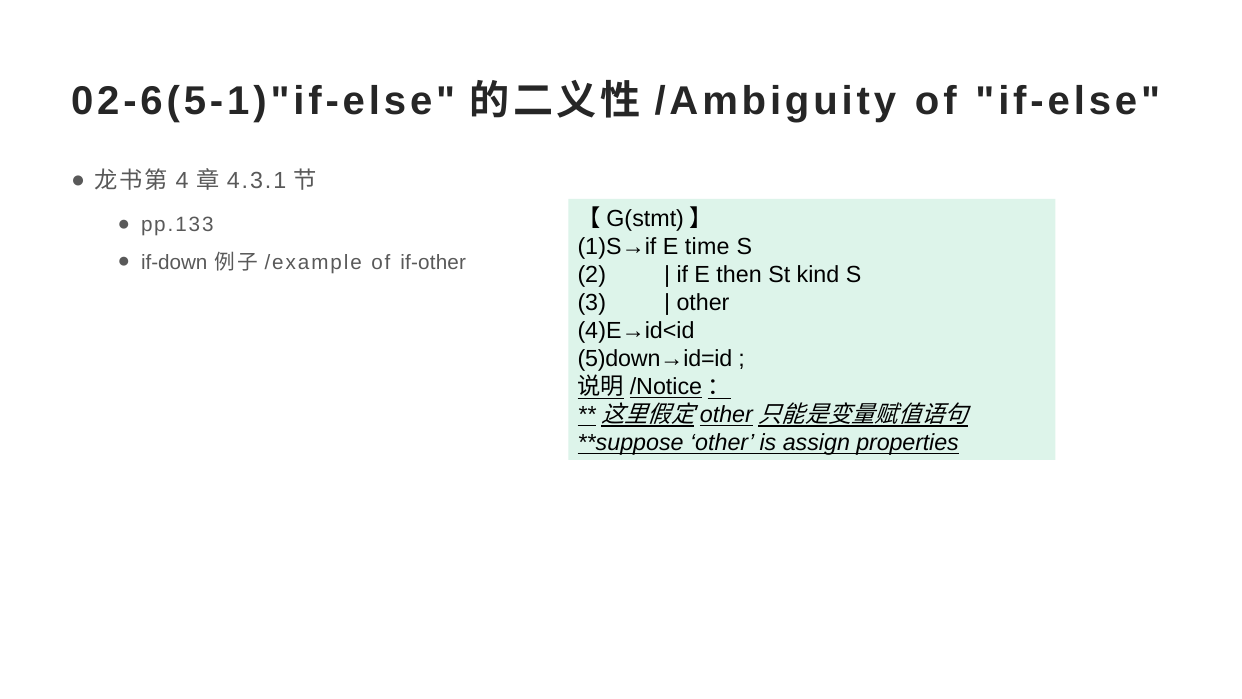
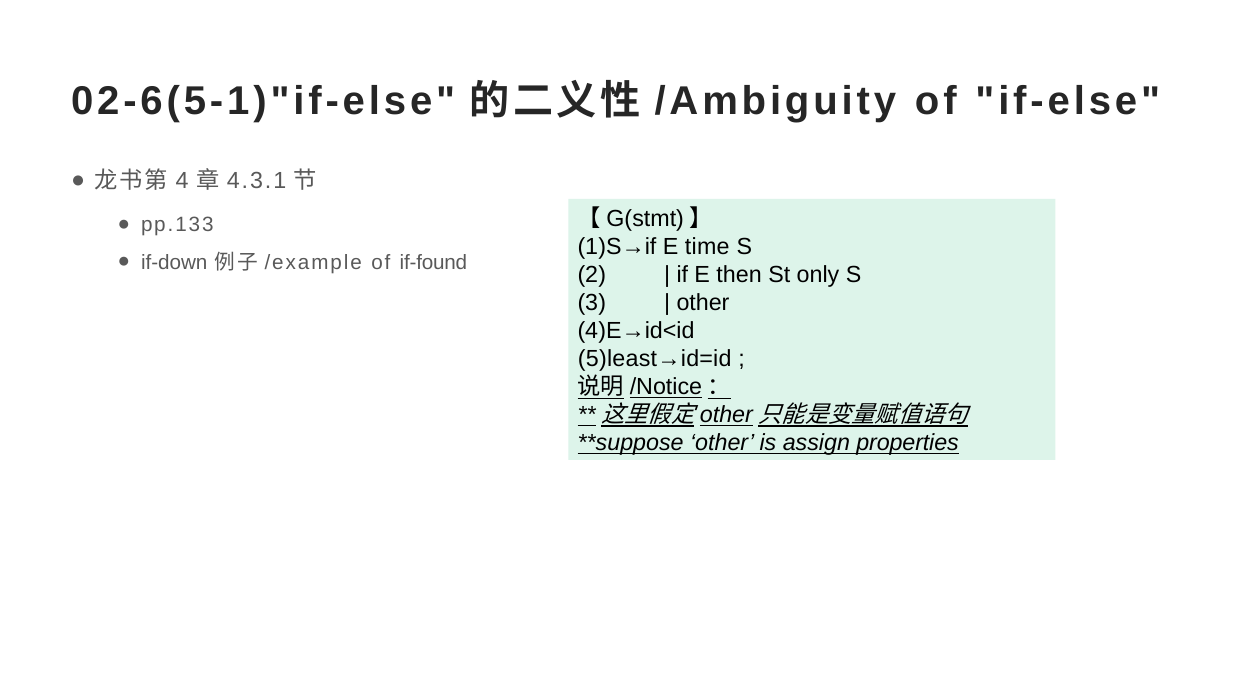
if-other: if-other -> if-found (433, 262)
kind: kind -> only (818, 275)
5)down→id=id: 5)down→id=id -> 5)least→id=id (655, 359)
